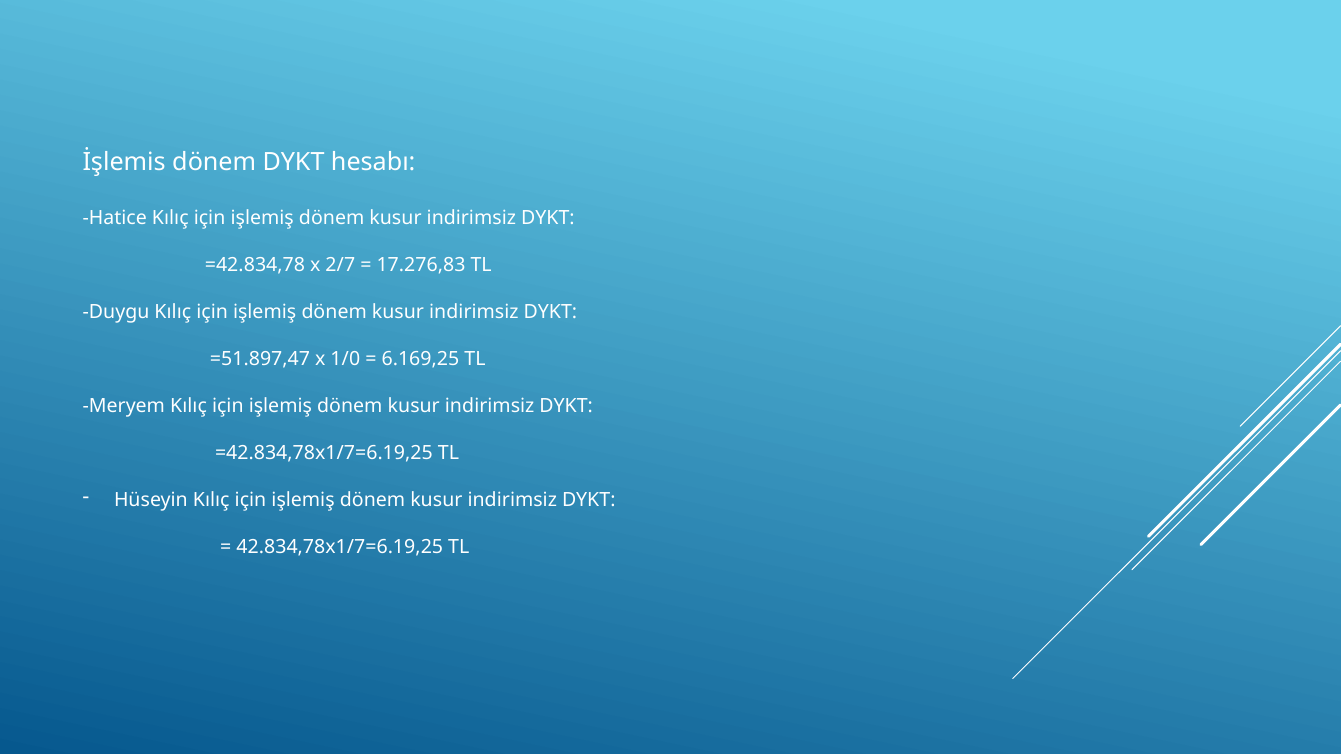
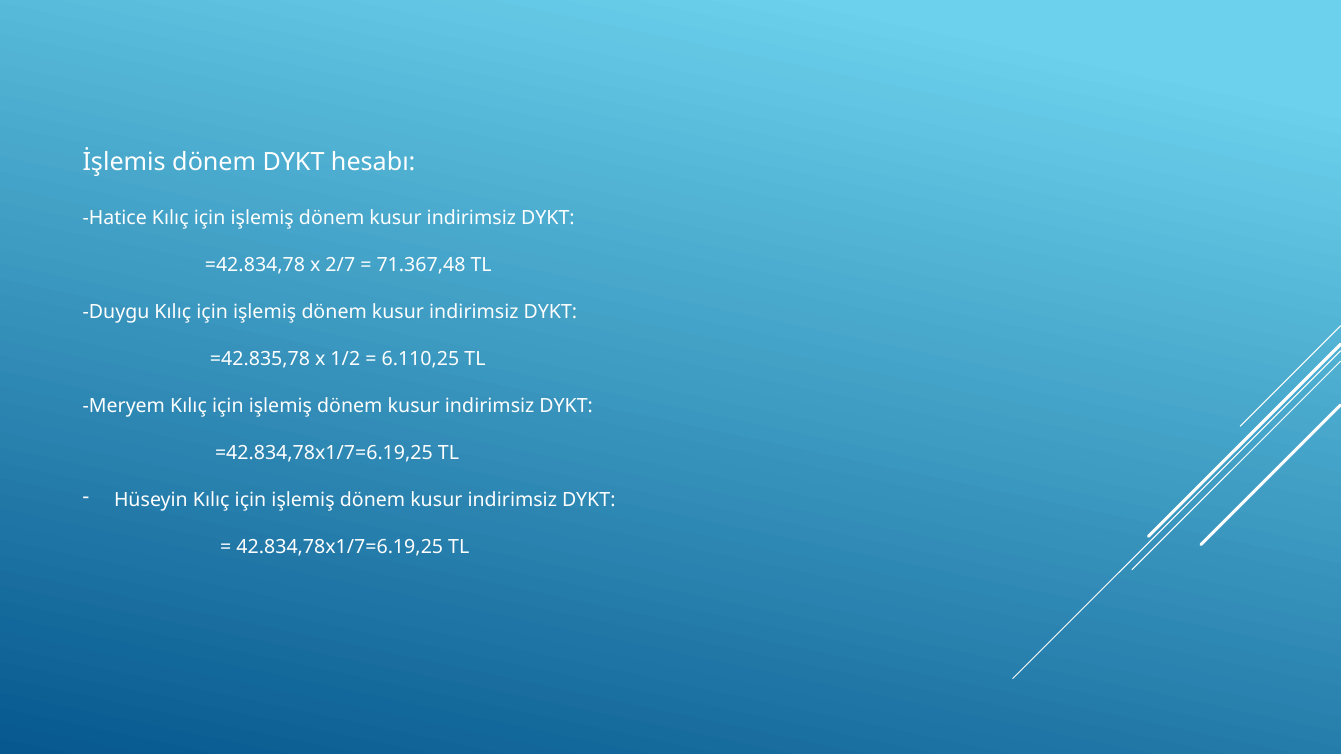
17.276,83: 17.276,83 -> 71.367,48 (421, 266)
=51.897,47: =51.897,47 -> =42.835,78 (260, 359)
1/0: 1/0 -> 1/2 (345, 359)
6.169,25: 6.169,25 -> 6.110,25 (420, 359)
